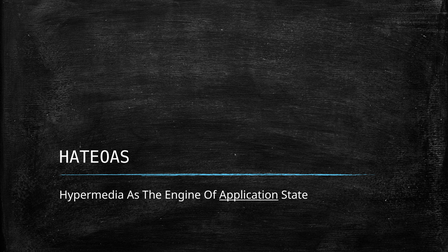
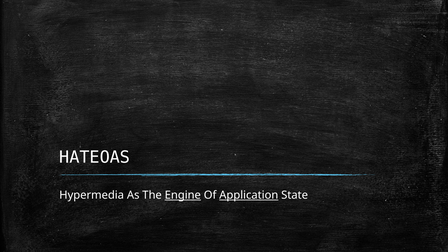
Engine underline: none -> present (183, 195)
